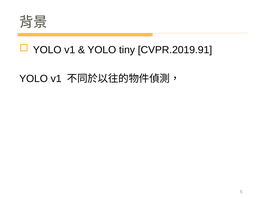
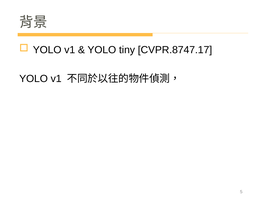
CVPR.2019.91: CVPR.2019.91 -> CVPR.8747.17 (175, 50)
